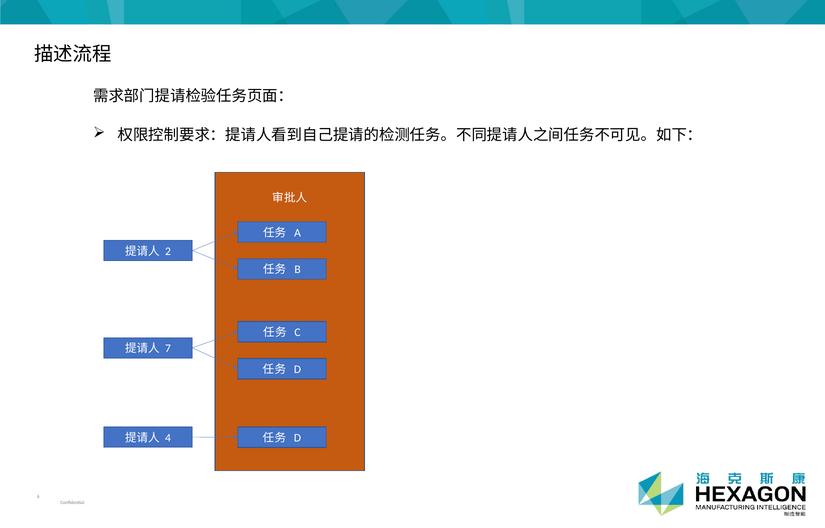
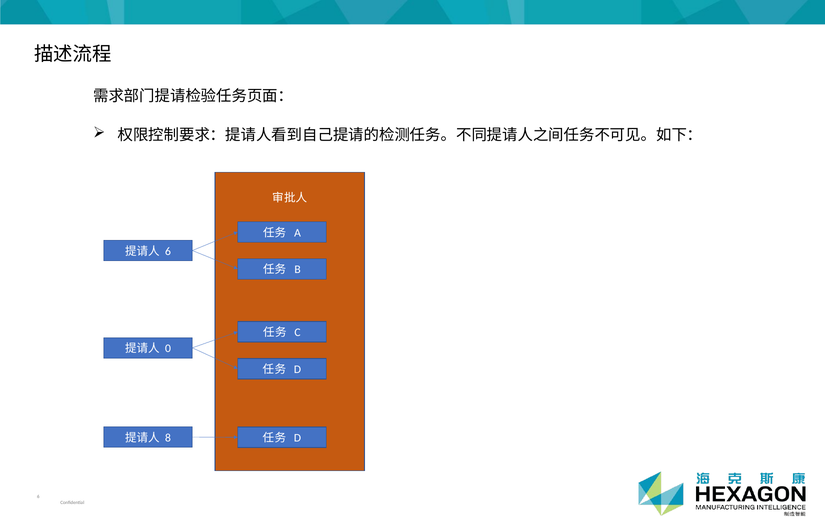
2: 2 -> 6 (168, 251)
7: 7 -> 0 (168, 349)
4: 4 -> 8 (168, 438)
